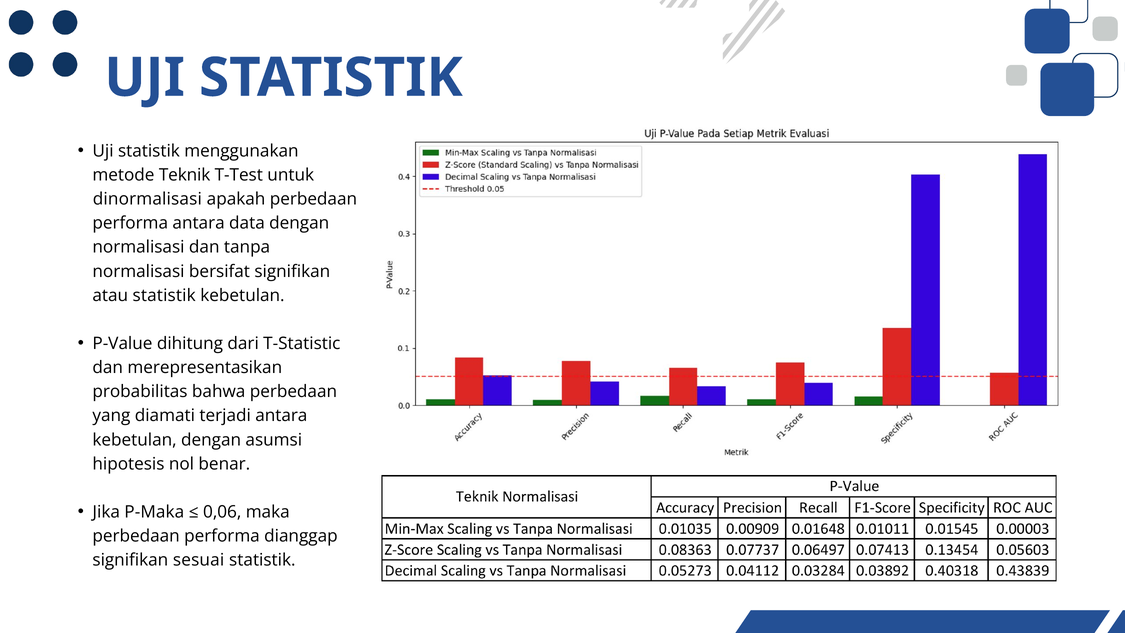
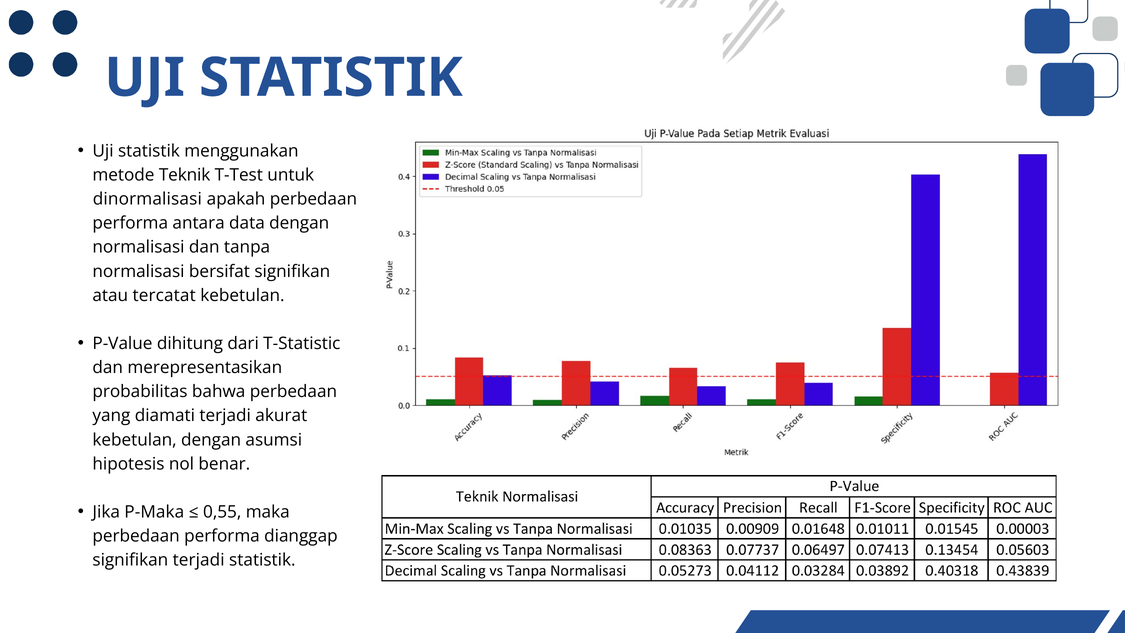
atau statistik: statistik -> tercatat (164, 295)
terjadi antara: antara -> akurat (281, 416)
0,06: 0,06 -> 0,55 (222, 512)
signifikan sesuai: sesuai -> terjadi (199, 560)
